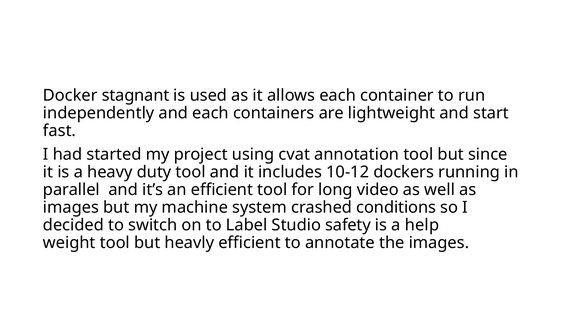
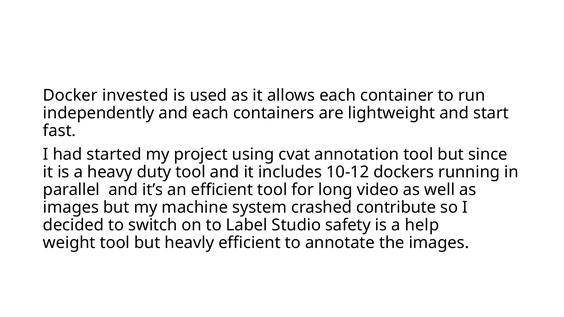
stagnant: stagnant -> invested (135, 95)
conditions: conditions -> contribute (396, 208)
